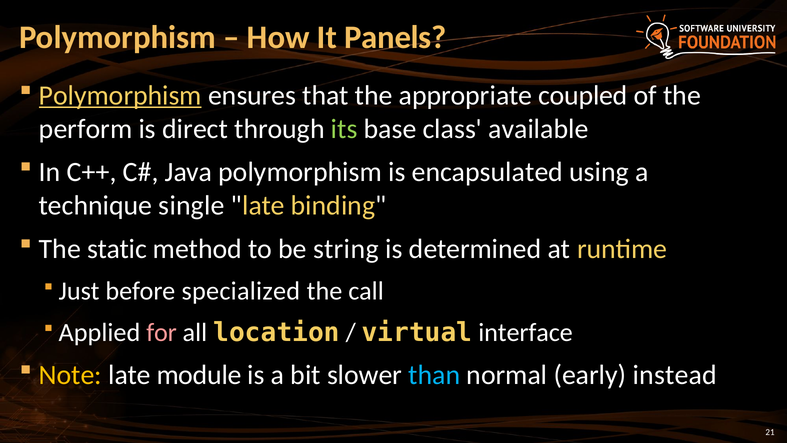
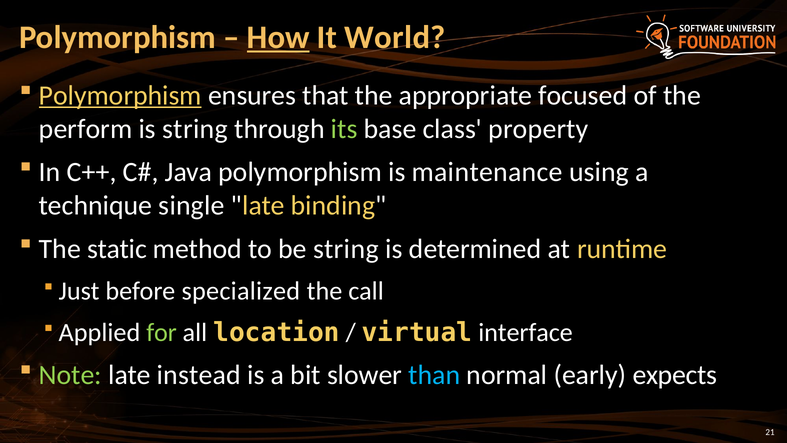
How underline: none -> present (278, 37)
Panels: Panels -> World (395, 37)
coupled: coupled -> focused (583, 95)
is direct: direct -> string (195, 129)
available: available -> property (538, 129)
encapsulated: encapsulated -> maintenance (487, 172)
for colour: pink -> light green (162, 332)
Note colour: yellow -> light green (70, 375)
module: module -> instead (199, 375)
instead: instead -> expects (675, 375)
